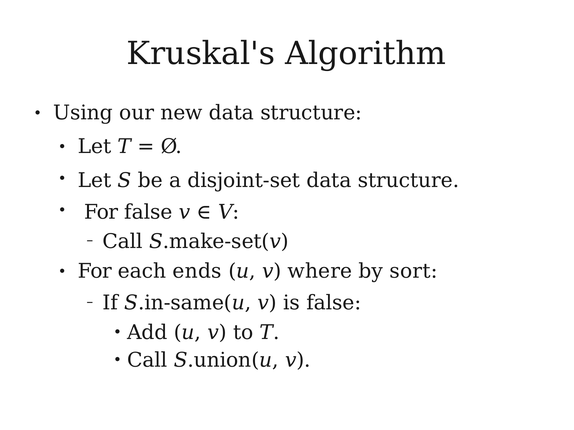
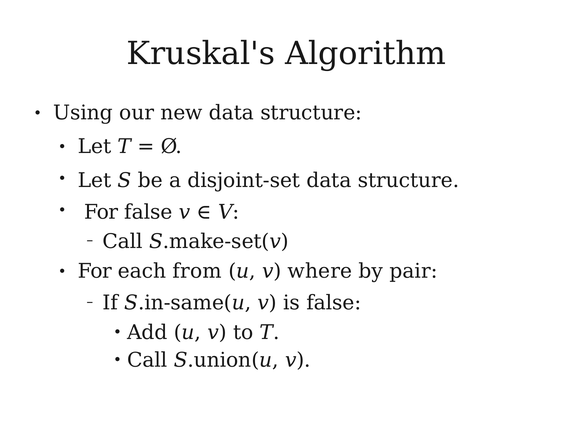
ends: ends -> from (197, 271)
sort: sort -> pair (414, 271)
